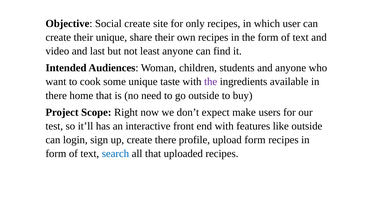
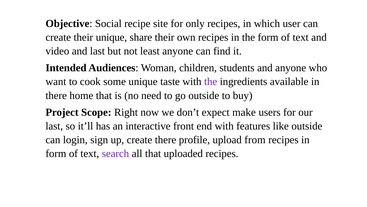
Social create: create -> recipe (137, 23)
test: test -> last (54, 126)
upload form: form -> from (255, 140)
search colour: blue -> purple (115, 153)
